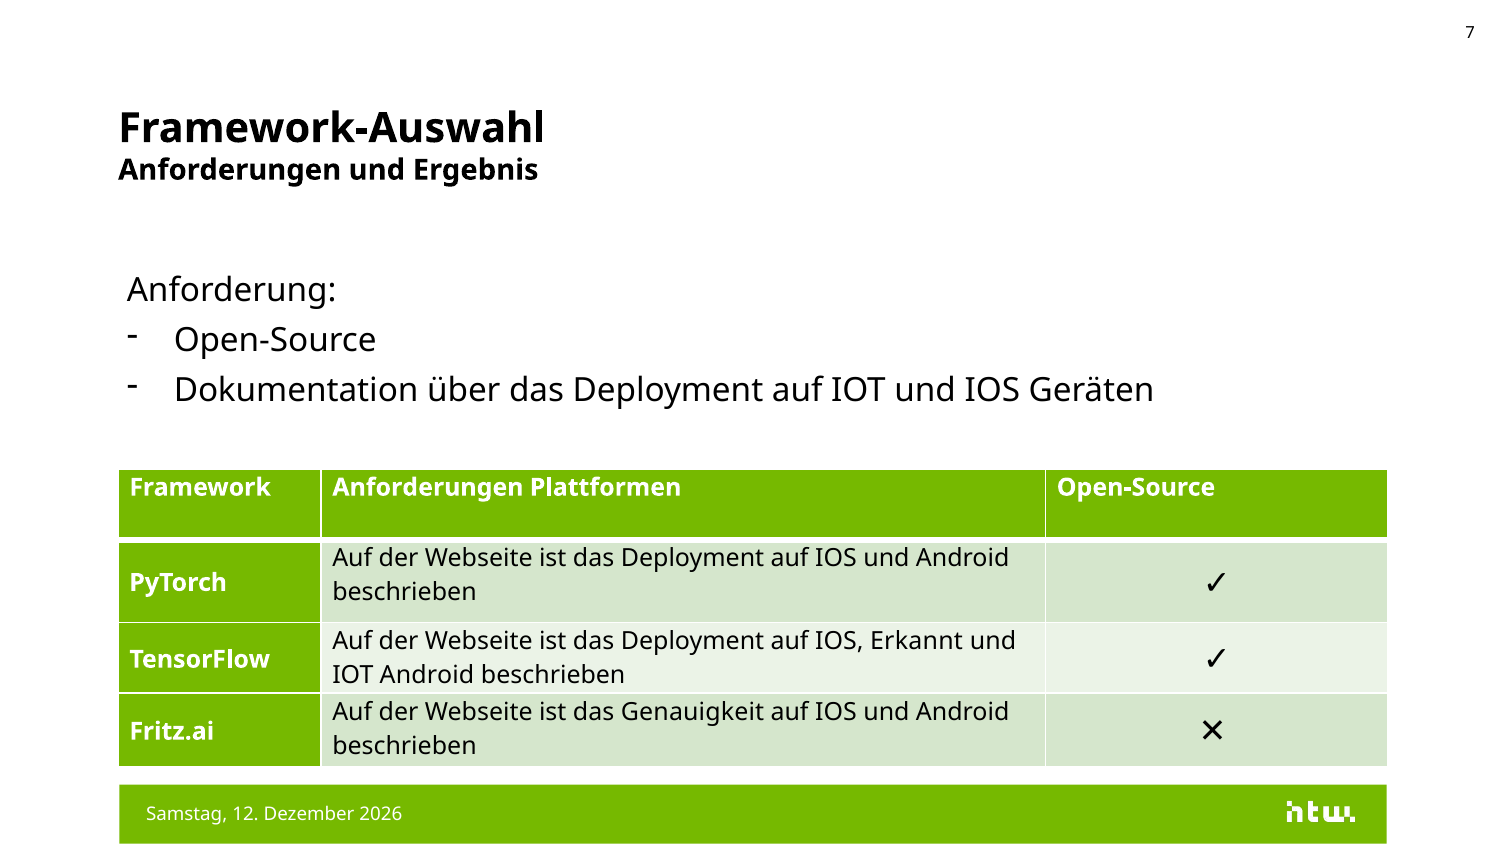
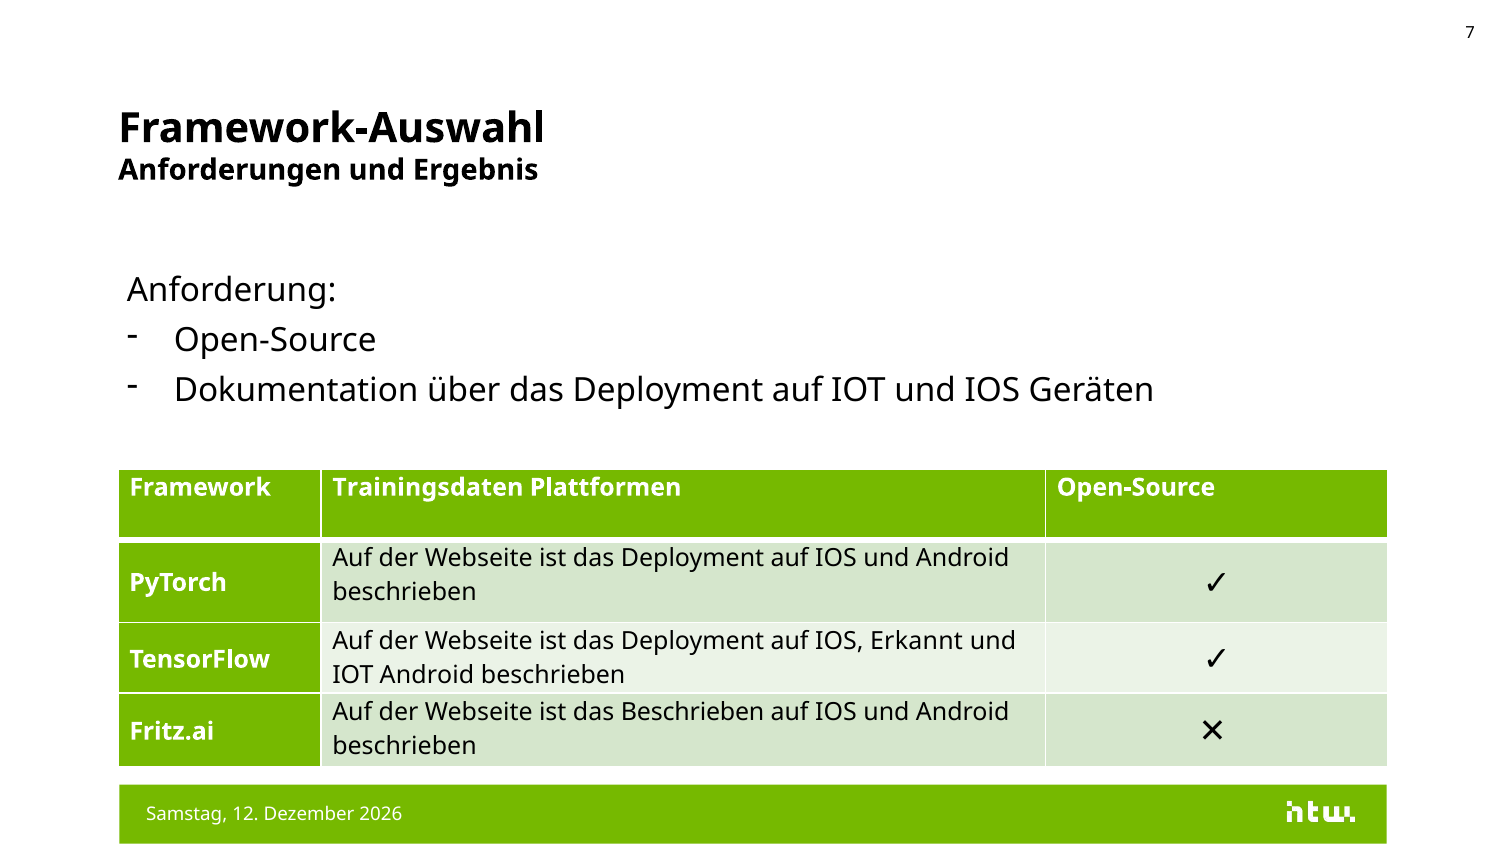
Framework Anforderungen: Anforderungen -> Trainingsdaten (428, 487)
das Genauigkeit: Genauigkeit -> Beschrieben (693, 712)
